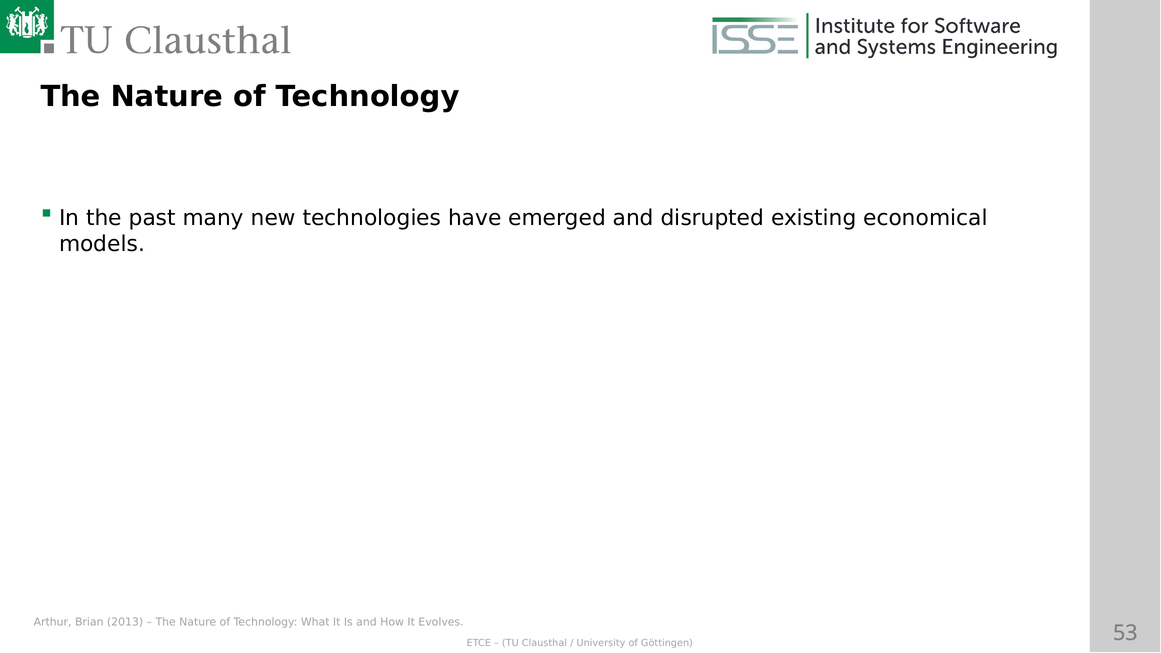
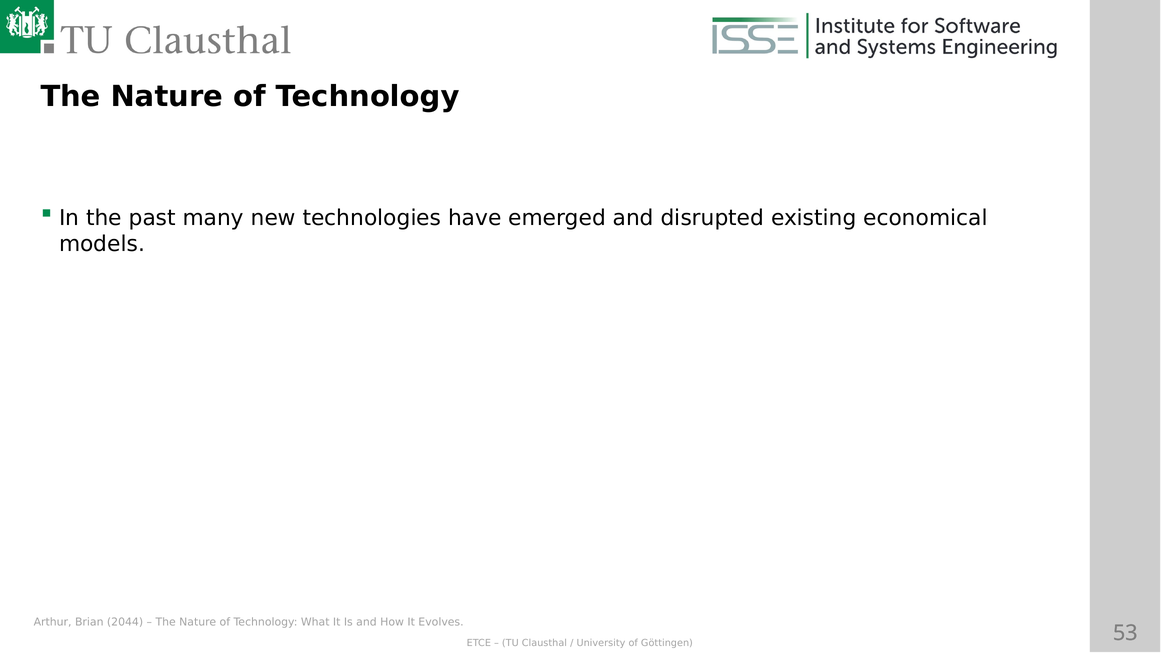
2013: 2013 -> 2044 (125, 622)
